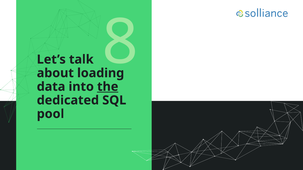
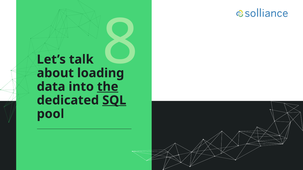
SQL underline: none -> present (114, 100)
